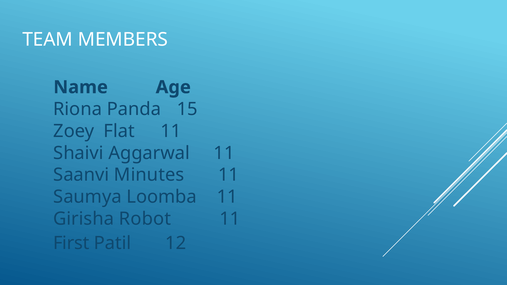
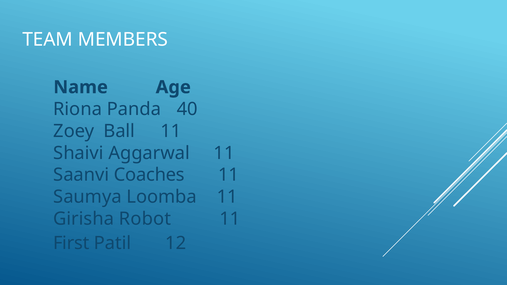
15: 15 -> 40 (187, 109)
Flat: Flat -> Ball (119, 131)
Minutes: Minutes -> Coaches (149, 175)
